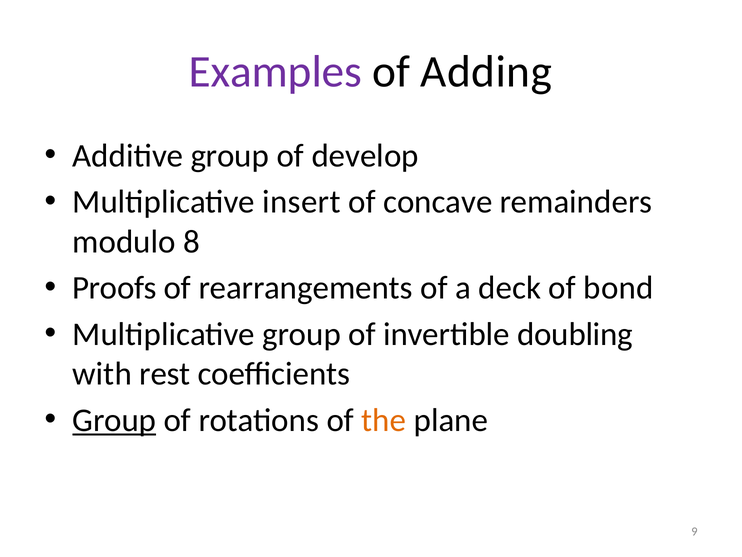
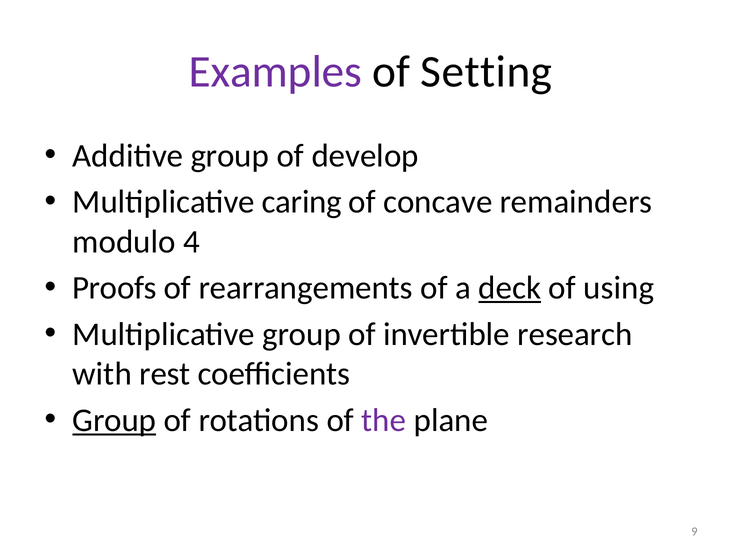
Adding: Adding -> Setting (486, 72)
insert: insert -> caring (302, 202)
8: 8 -> 4 (192, 242)
deck underline: none -> present (510, 288)
bond: bond -> using (619, 288)
doubling: doubling -> research (575, 334)
the colour: orange -> purple (384, 420)
